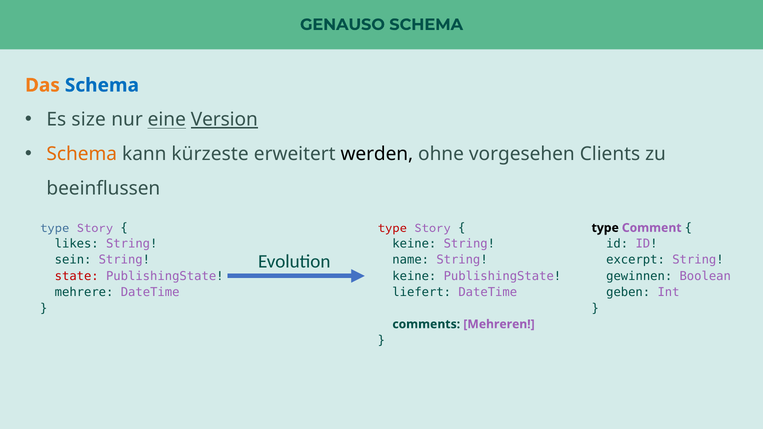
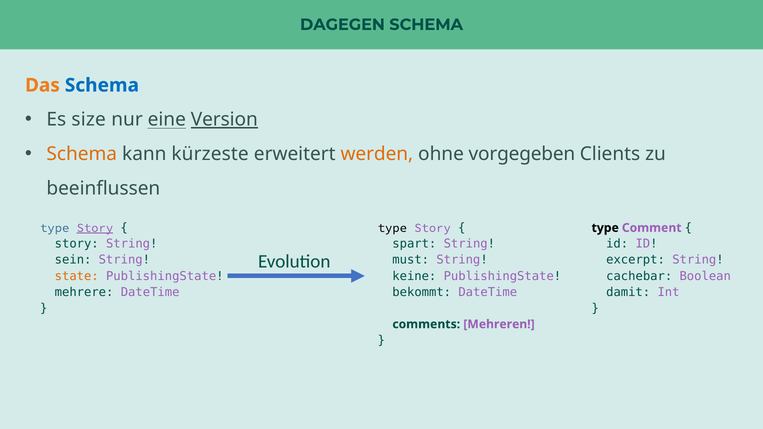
GENAUSO: GENAUSO -> DAGEGEN (342, 25)
werden colour: black -> orange (377, 154)
vorgesehen: vorgesehen -> vorgegeben (522, 154)
Story underline: none -> present (95, 228)
type colour: red -> black (392, 228)
likes: likes -> story (77, 244)
keine: keine -> spart (414, 244)
name: name -> must (411, 260)
state colour: red -> orange (77, 276)
gewinnen: gewinnen -> cachebar (639, 276)
liefert: liefert -> bekommt (422, 292)
geben: geben -> damit (628, 292)
